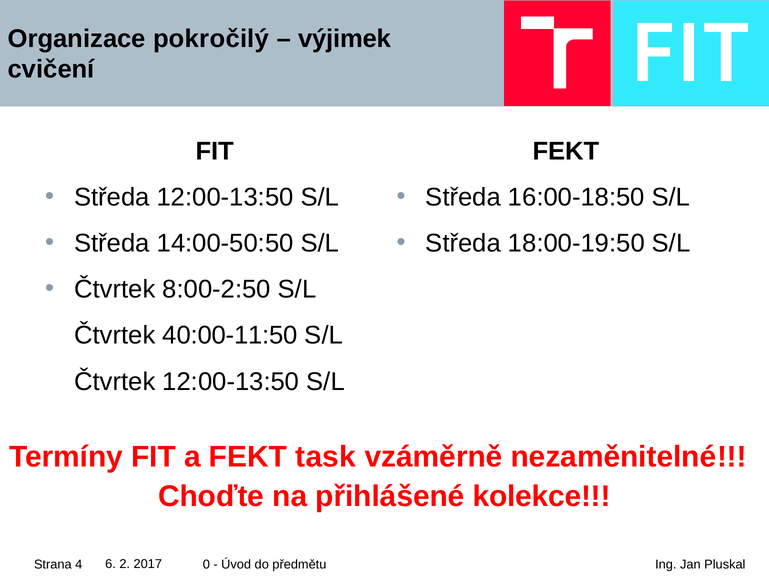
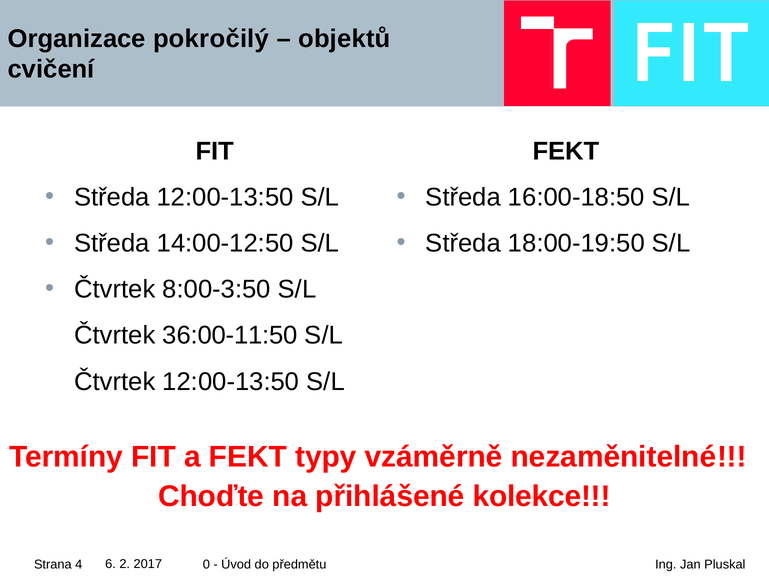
výjimek: výjimek -> objektů (344, 39)
14:00-50:50: 14:00-50:50 -> 14:00-12:50 (225, 244)
8:00-2:50: 8:00-2:50 -> 8:00-3:50 (217, 290)
40:00-11:50: 40:00-11:50 -> 36:00-11:50 (230, 336)
task: task -> typy (326, 457)
